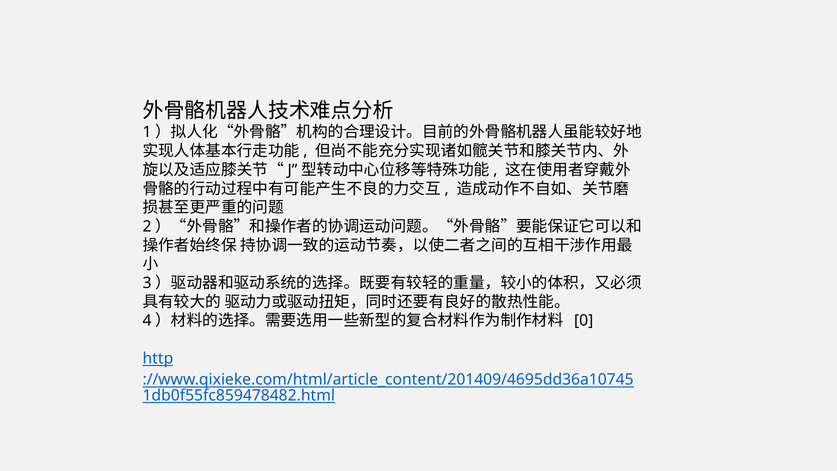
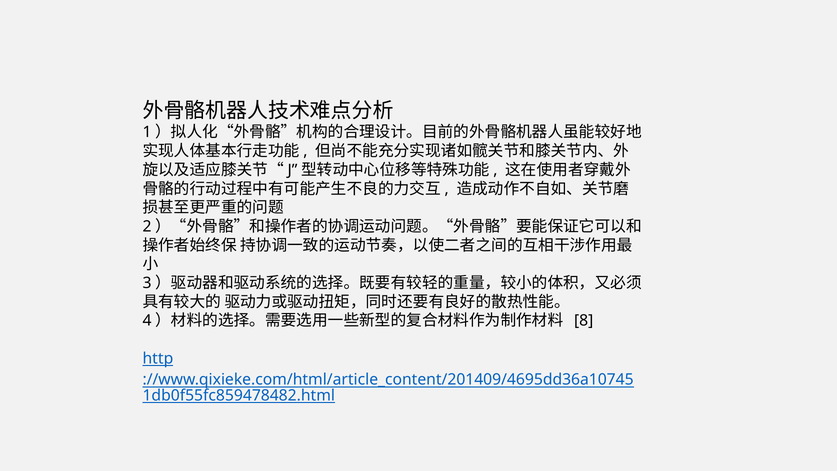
0: 0 -> 8 (584, 321)
